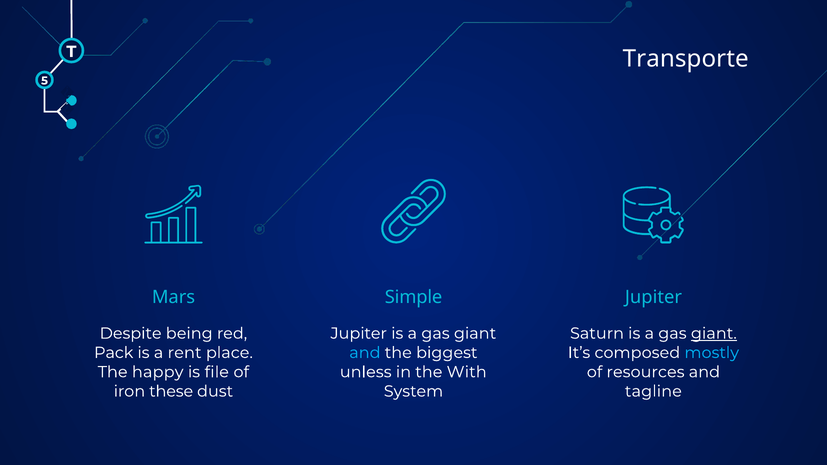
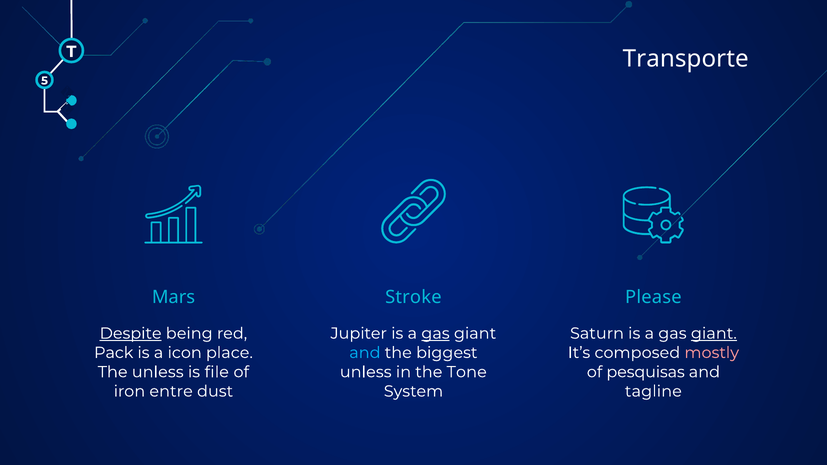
Simple: Simple -> Stroke (413, 297)
Jupiter: Jupiter -> Please (653, 297)
Despite underline: none -> present (131, 334)
gas underline: none -> present (435, 334)
rent: rent -> icon (185, 353)
mostly colour: light blue -> pink (712, 353)
The happy: happy -> unless (158, 372)
With: With -> Tone (467, 372)
resources: resources -> pesquisas (646, 372)
these: these -> entre (171, 391)
